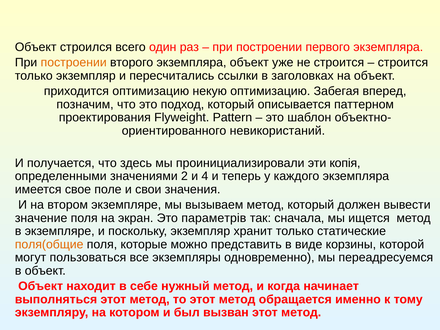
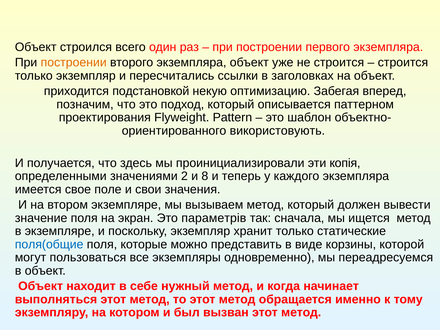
приходится оптимизацию: оптимизацию -> подстановкой (151, 91)
невикористаний: невикористаний -> використовують (277, 131)
4: 4 -> 8 (205, 176)
поля(общие colour: orange -> blue (49, 244)
